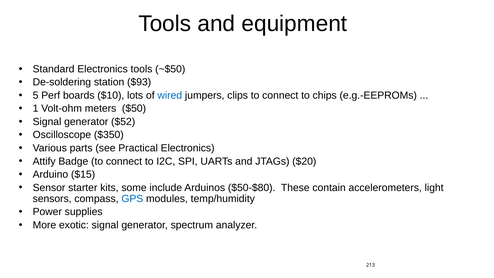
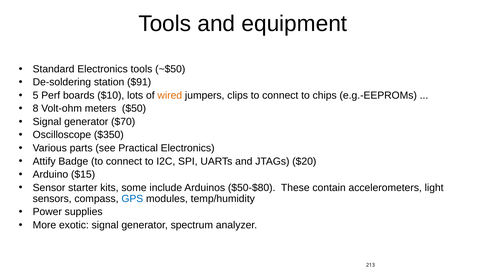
$93: $93 -> $91 (139, 82)
wired colour: blue -> orange (170, 95)
1: 1 -> 8 (36, 109)
$52: $52 -> $70 (123, 122)
